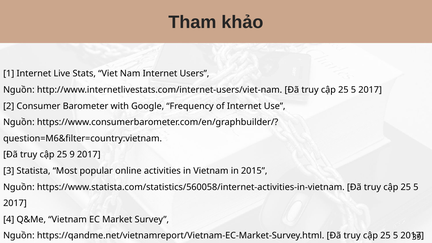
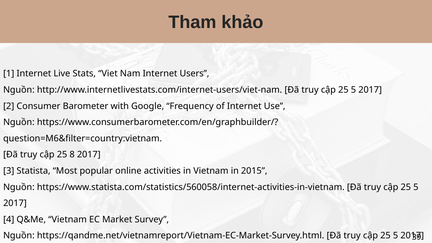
9: 9 -> 8 (72, 155)
